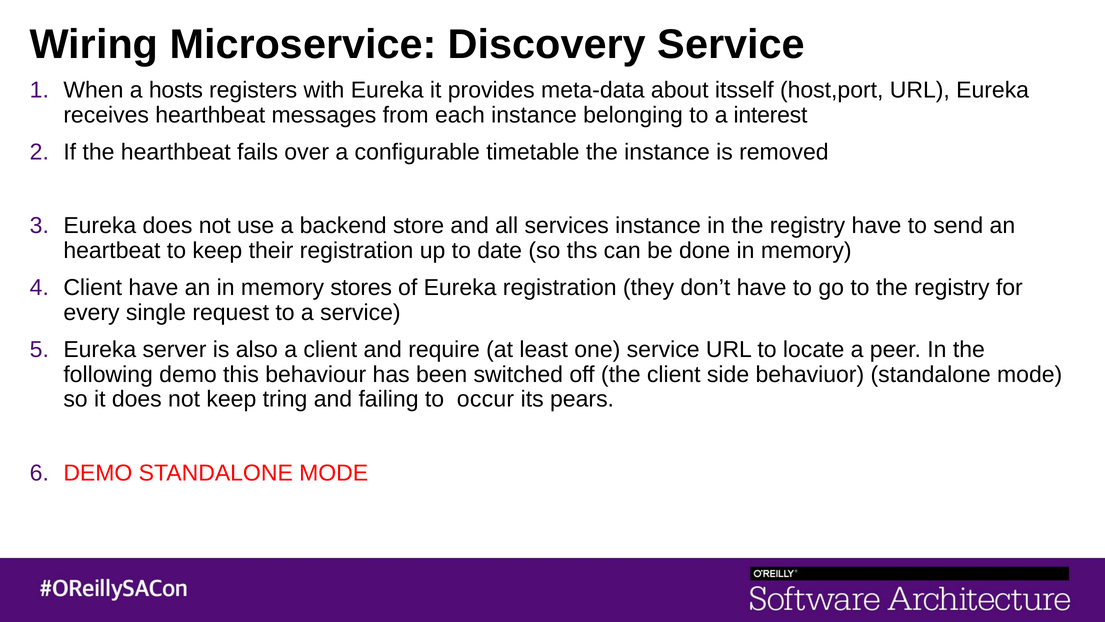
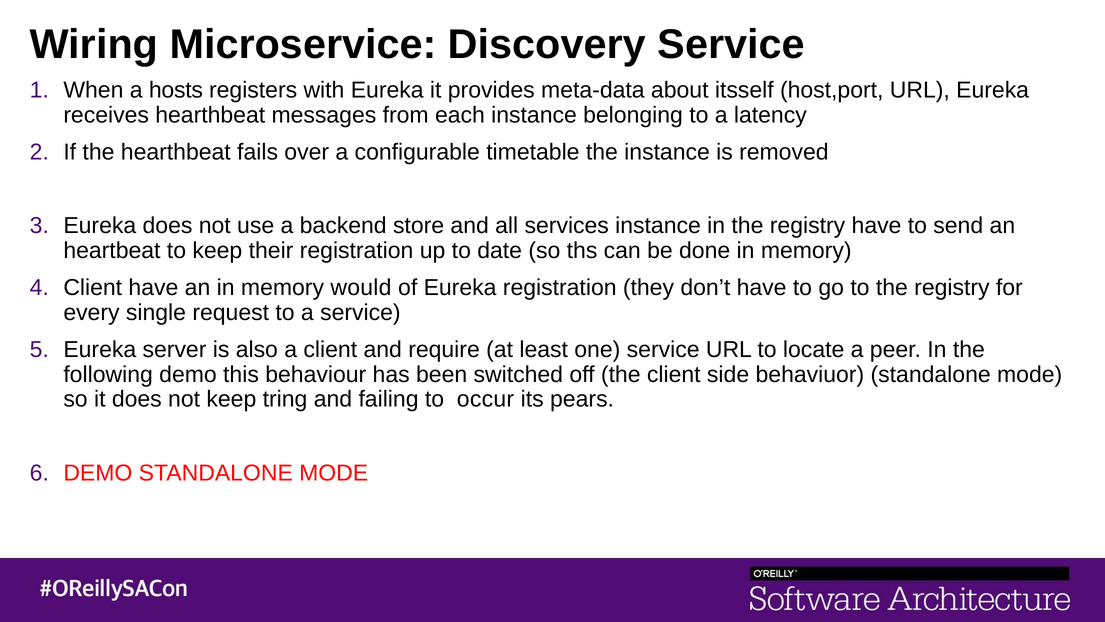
interest: interest -> latency (770, 115)
stores: stores -> would (361, 288)
